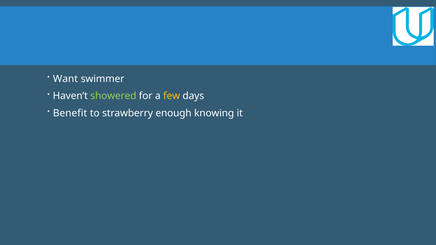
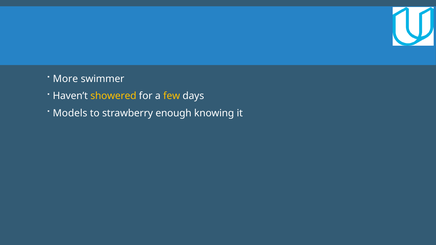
Want: Want -> More (65, 79)
showered colour: light green -> yellow (113, 96)
Benefit: Benefit -> Models (70, 113)
